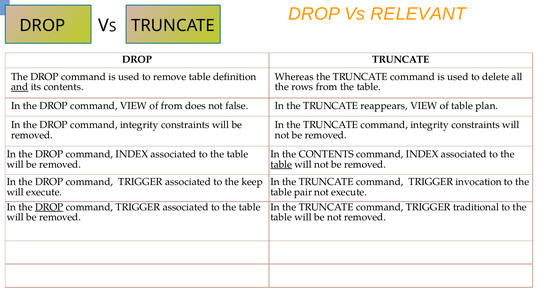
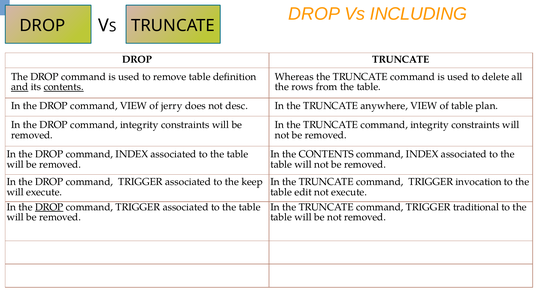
RELEVANT: RELEVANT -> INCLUDING (419, 14)
contents underline: none -> present (64, 87)
of from: from -> jerry (172, 106)
false: false -> desc (237, 106)
reappears: reappears -> anywhere (384, 106)
table underline: present -> none (281, 164)
pair: pair -> edit (303, 192)
